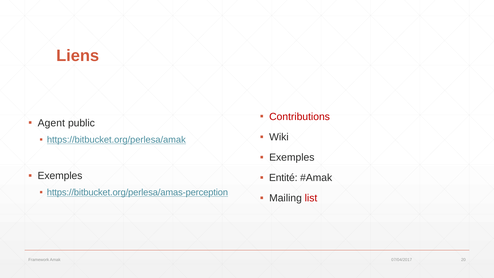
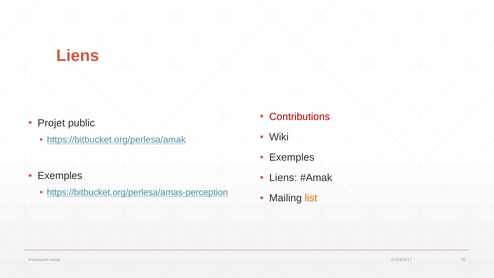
Agent: Agent -> Projet (51, 123)
Entité: Entité -> Liens (283, 178)
list colour: red -> orange (311, 198)
